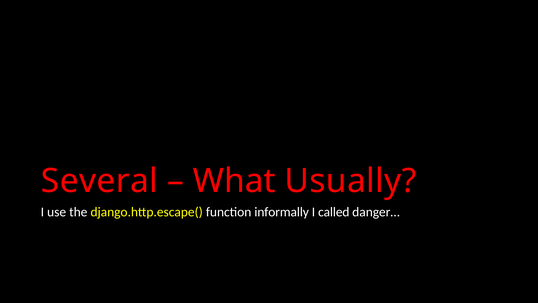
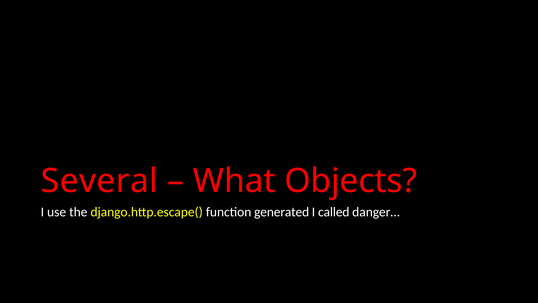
Usually: Usually -> Objects (351, 181)
informally: informally -> generated (282, 212)
